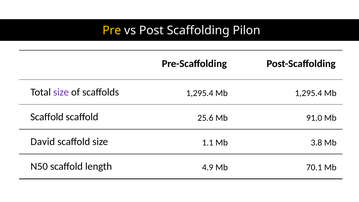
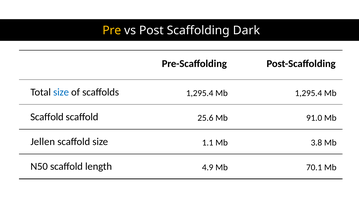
Pilon: Pilon -> Dark (246, 30)
size colour: purple -> blue (61, 92)
David: David -> Jellen (43, 142)
